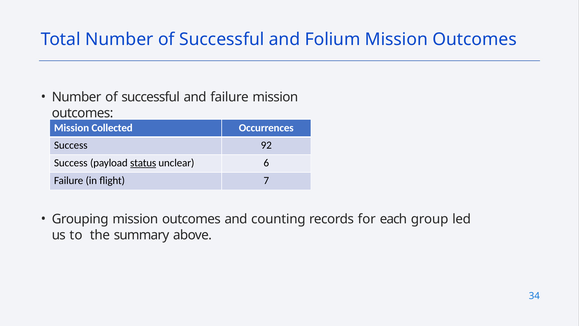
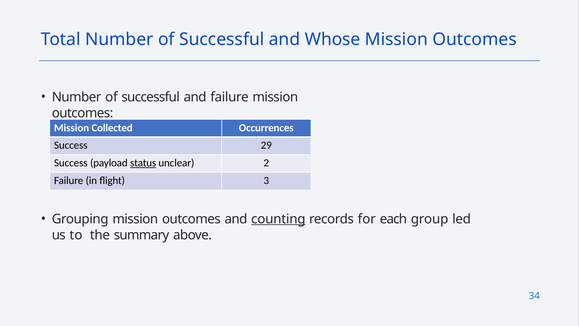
Folium: Folium -> Whose (333, 39)
92: 92 -> 29 (266, 145)
6: 6 -> 2 (266, 163)
7: 7 -> 3 (266, 180)
counting underline: none -> present (278, 219)
